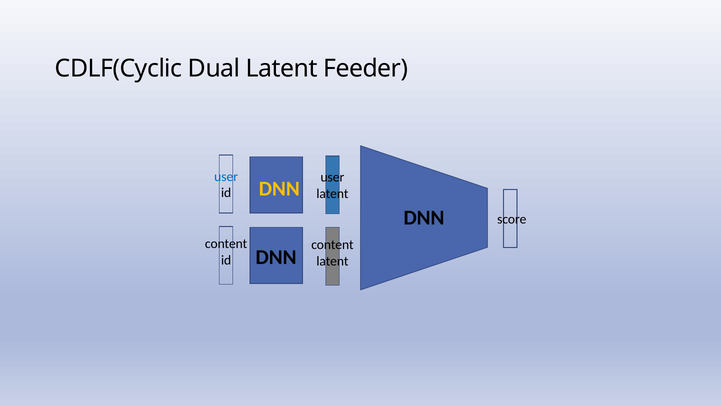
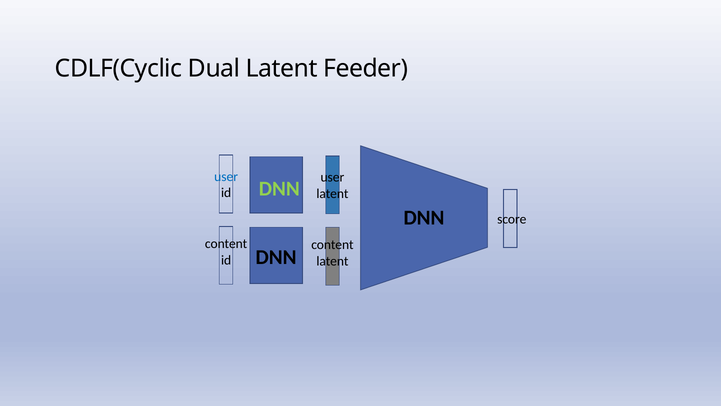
DNN colour: yellow -> light green (279, 188)
